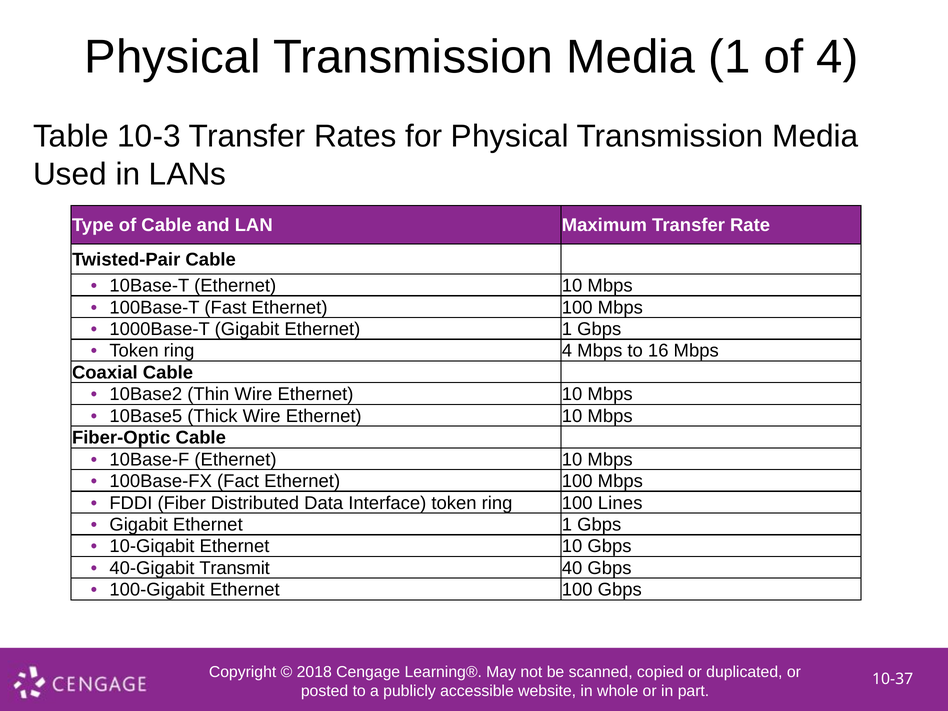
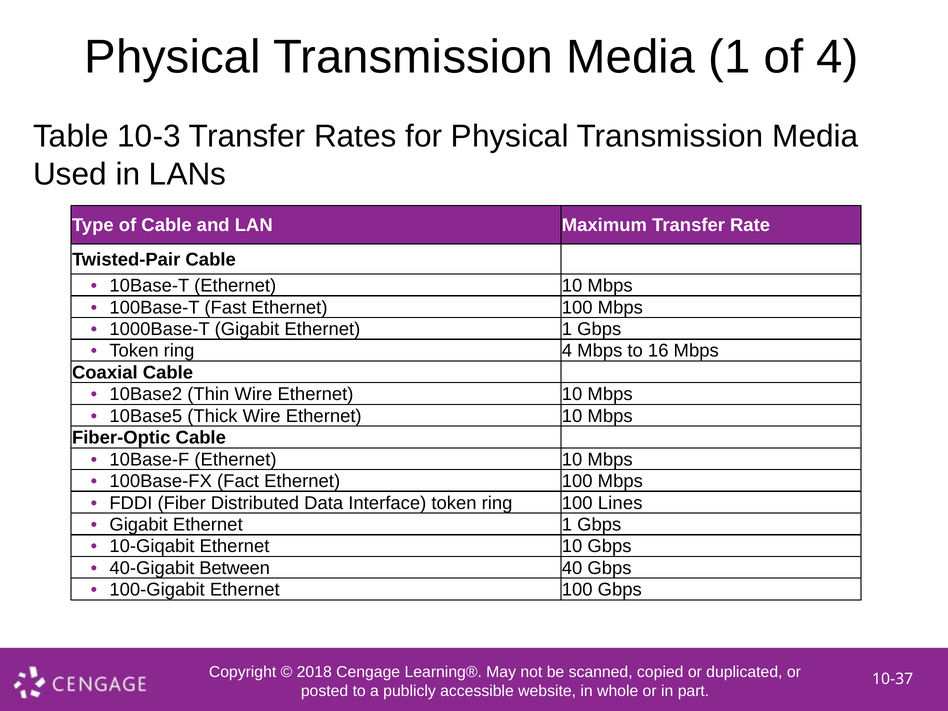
Transmit: Transmit -> Between (235, 568)
